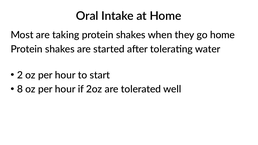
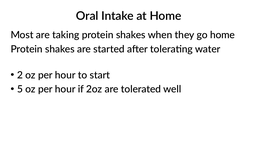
8: 8 -> 5 (20, 89)
